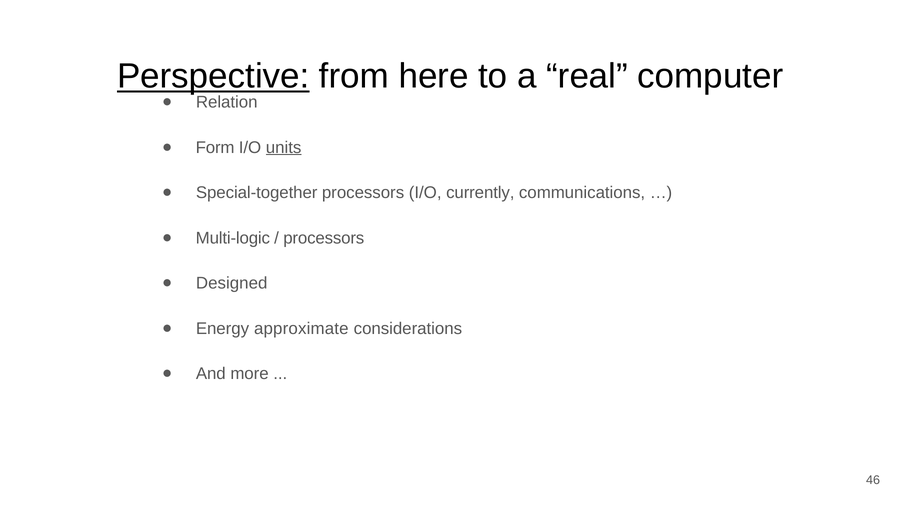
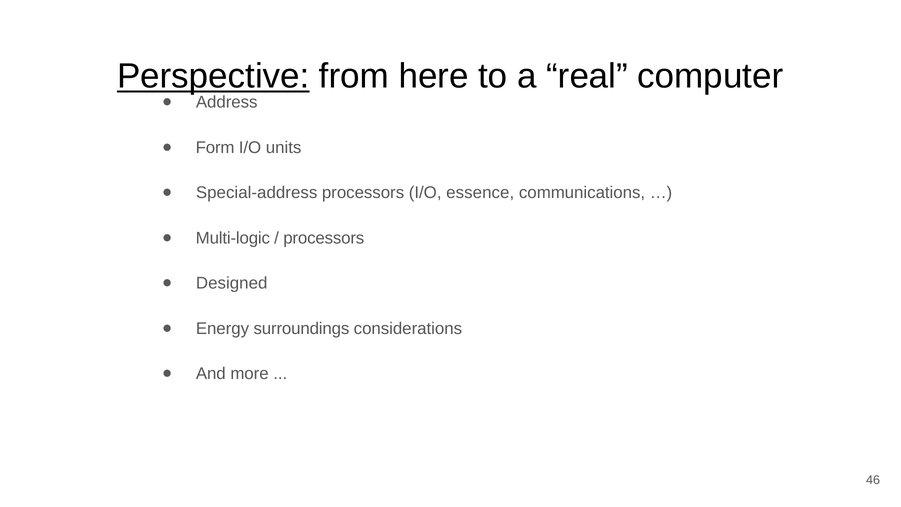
Relation: Relation -> Address (227, 102)
units underline: present -> none (284, 147)
Special-together: Special-together -> Special-address (257, 193)
currently: currently -> essence (480, 193)
approximate: approximate -> surroundings (301, 328)
